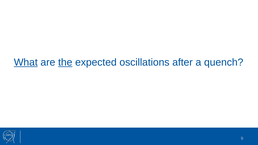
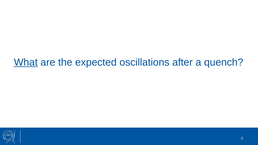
the underline: present -> none (65, 62)
